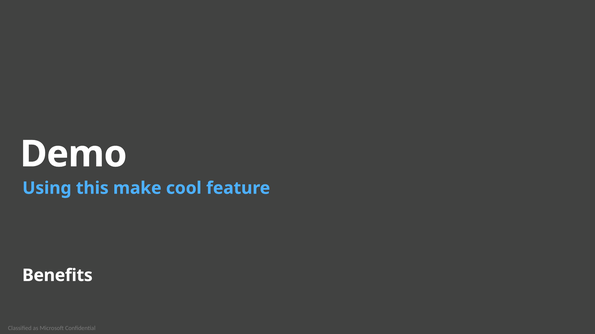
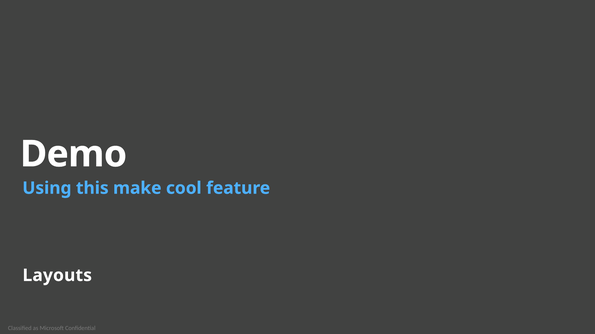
Benefits: Benefits -> Layouts (57, 276)
